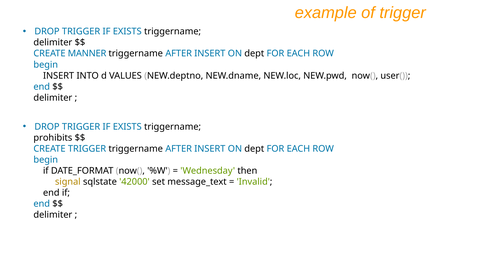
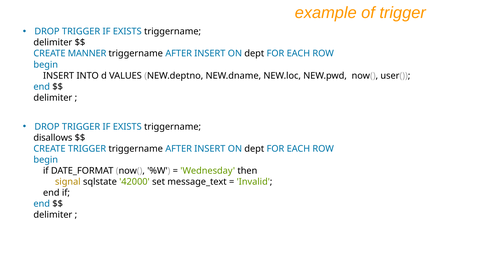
prohibits: prohibits -> disallows (53, 138)
